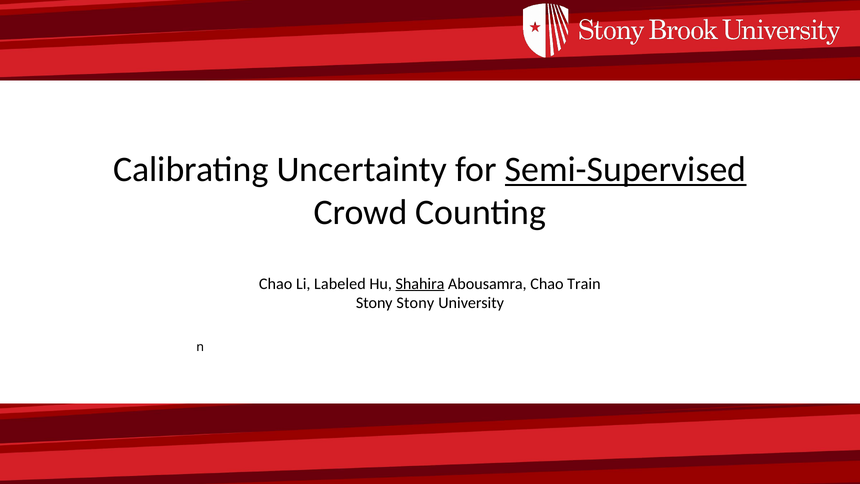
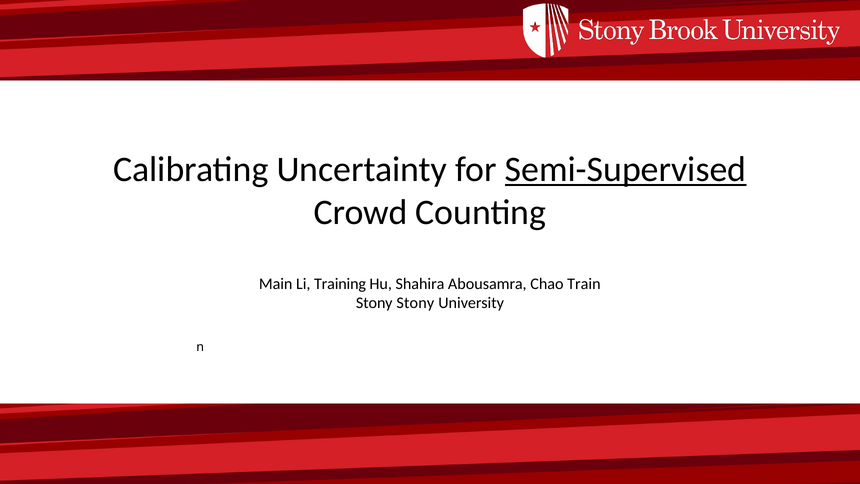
Chao: Chao -> Main (276, 284)
Labeled: Labeled -> Training (340, 284)
Shahira underline: present -> none (420, 284)
